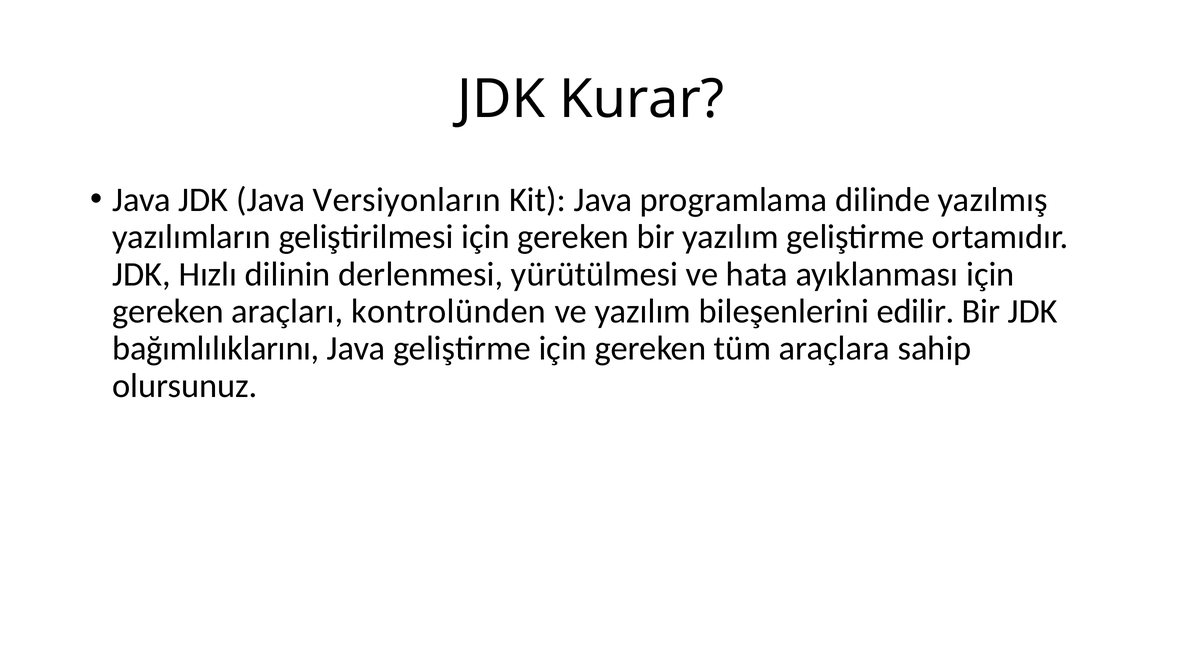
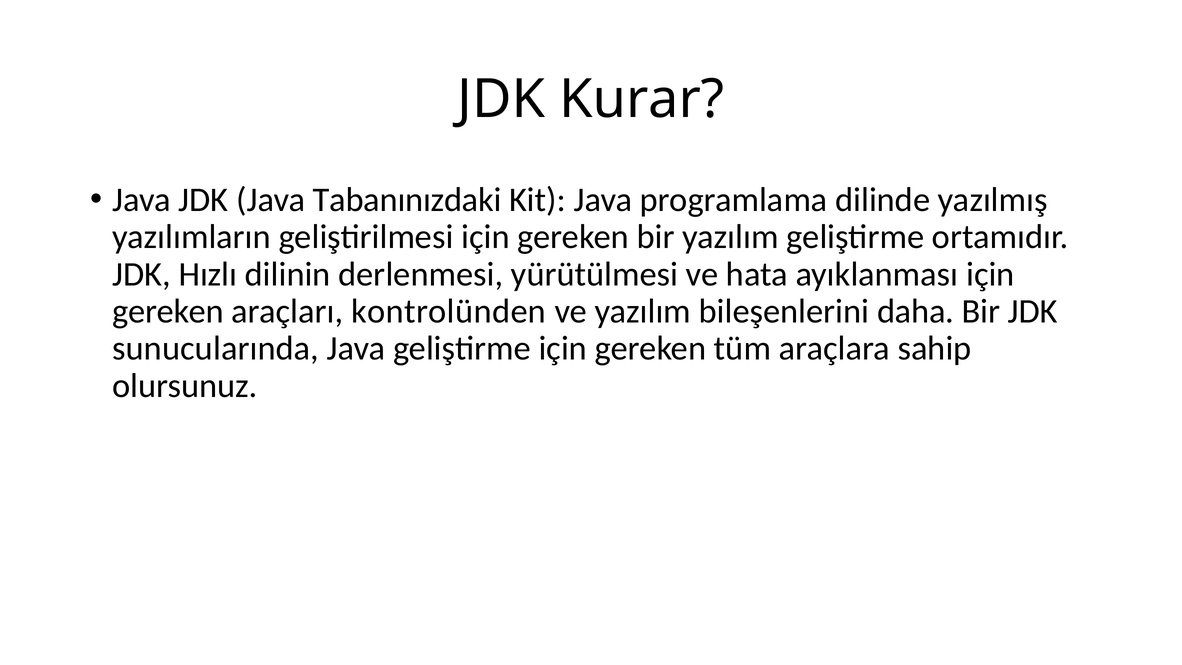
Versiyonların: Versiyonların -> Tabanınızdaki (407, 200)
edilir: edilir -> daha (916, 311)
bağımlılıklarını: bağımlılıklarını -> sunucularında (216, 348)
